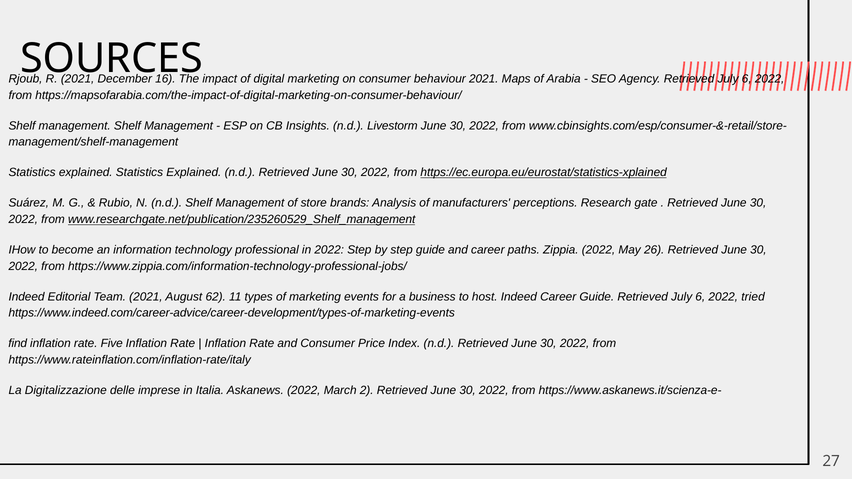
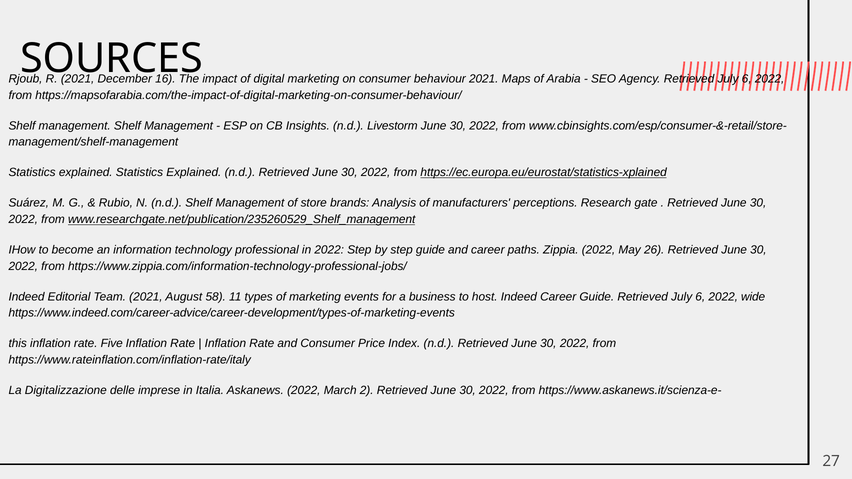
62: 62 -> 58 (216, 297)
tried: tried -> wide (753, 297)
find: find -> this (18, 344)
